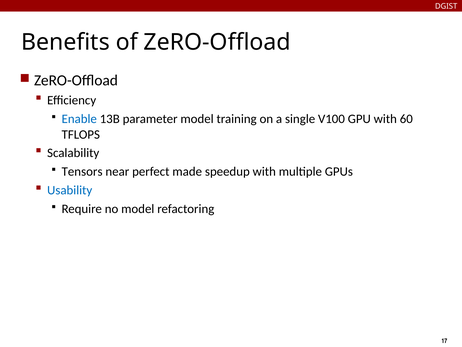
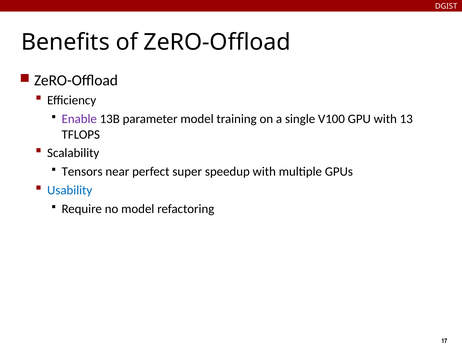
Enable colour: blue -> purple (79, 119)
60: 60 -> 13 (406, 119)
made: made -> super (187, 171)
